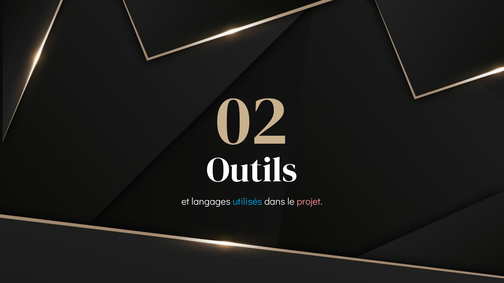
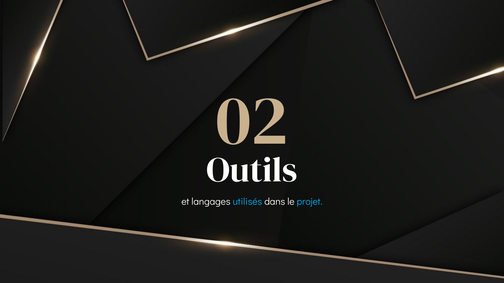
projet colour: pink -> light blue (310, 202)
